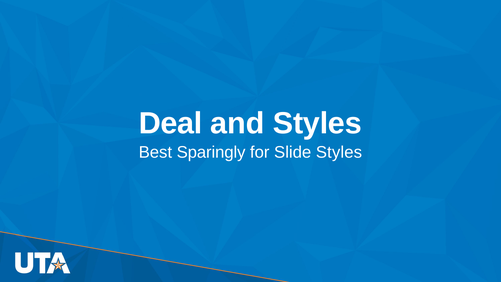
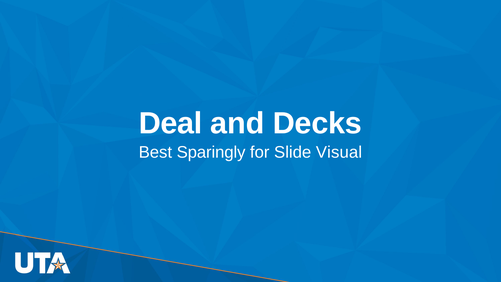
and Styles: Styles -> Decks (317, 123)
Slide Styles: Styles -> Visual (339, 152)
